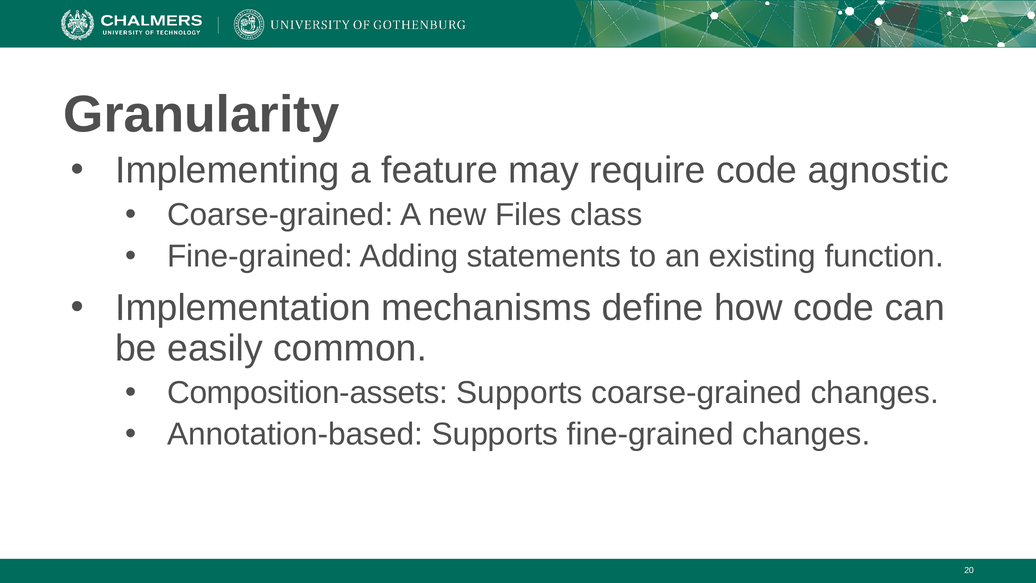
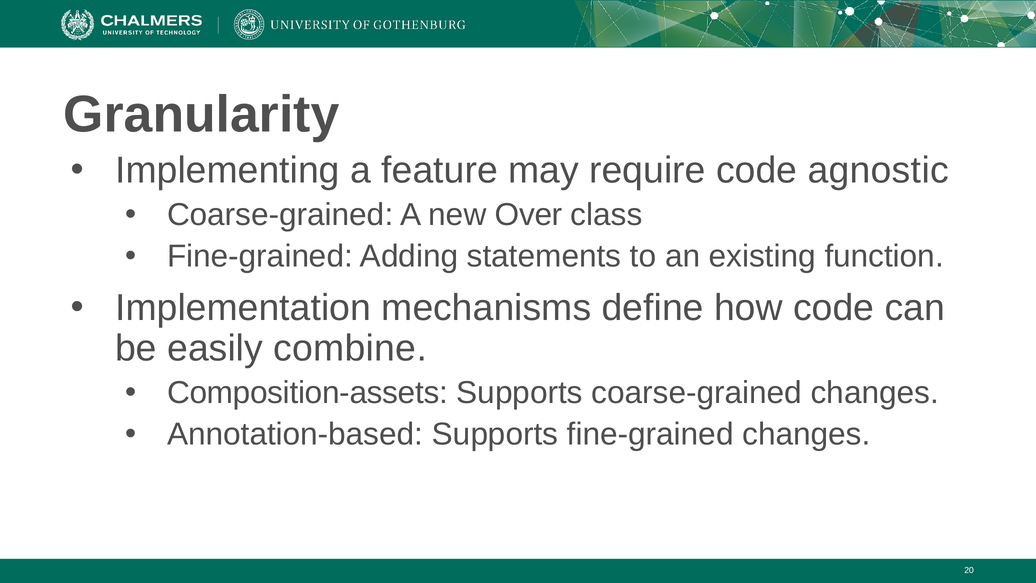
Files: Files -> Over (529, 215)
common: common -> combine (350, 348)
